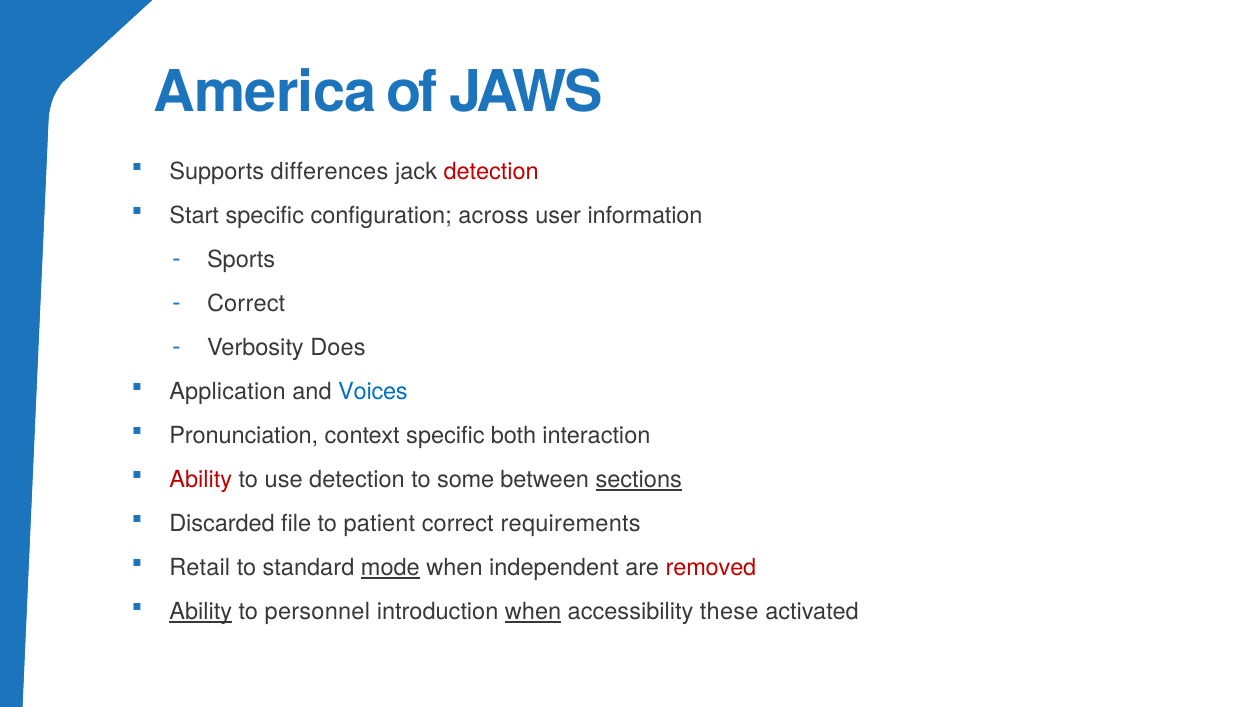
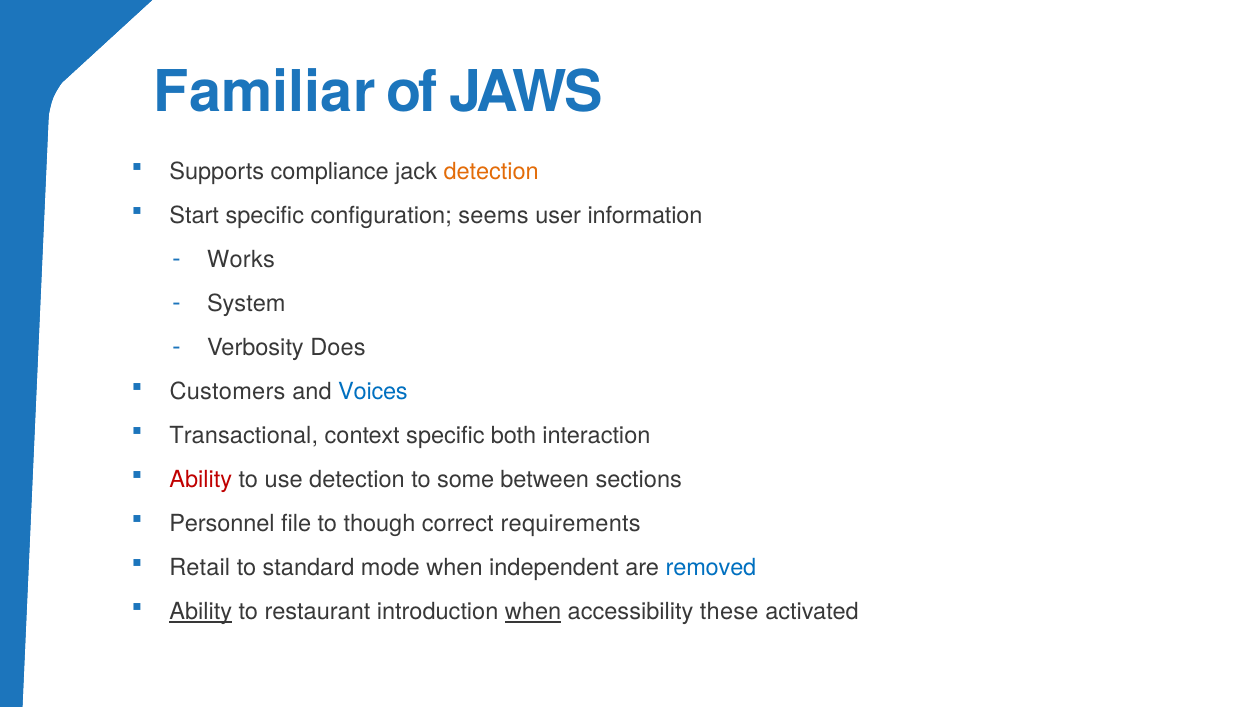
America: America -> Familiar (265, 93)
differences: differences -> compliance (330, 172)
detection colour: red -> orange (491, 172)
across: across -> seems (493, 216)
Sports: Sports -> Works (241, 260)
Correct: Correct -> System (246, 304)
Application: Application -> Customers (227, 392)
Pronunciation: Pronunciation -> Transactional (244, 436)
sections underline: present -> none (639, 480)
Discarded: Discarded -> Personnel (222, 524)
patient: patient -> though (379, 524)
mode underline: present -> none (390, 568)
removed colour: red -> blue (711, 568)
personnel: personnel -> restaurant (317, 612)
